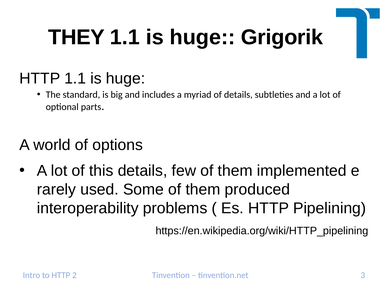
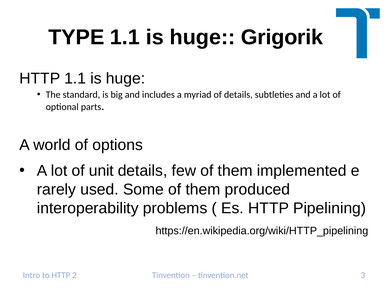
THEY: THEY -> TYPE (76, 37)
this: this -> unit (101, 171)
